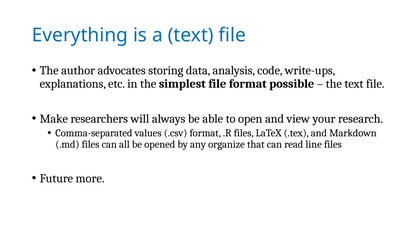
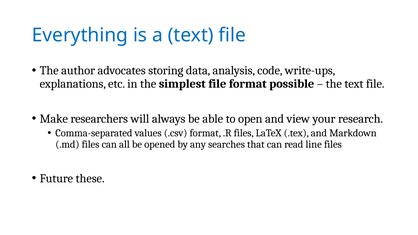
organize: organize -> searches (227, 144)
more: more -> these (90, 179)
